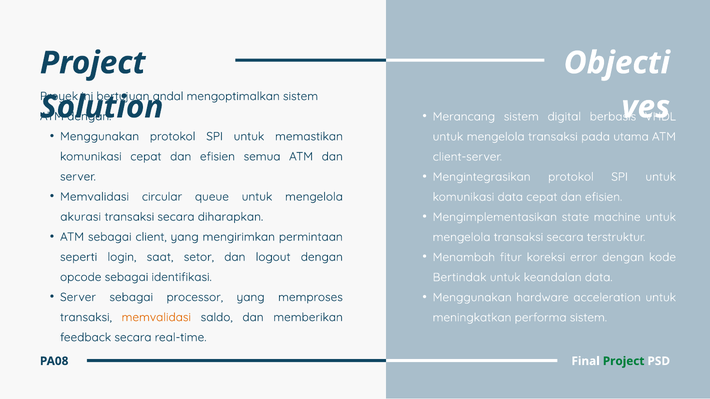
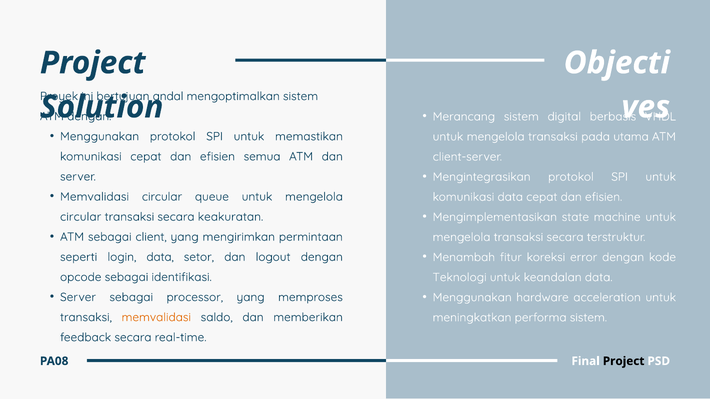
akurasi: akurasi -> circular (81, 217)
diharapkan: diharapkan -> keakuratan (230, 217)
login saat: saat -> data (160, 257)
Bertindak: Bertindak -> Teknologi (460, 278)
Project colour: green -> black (624, 361)
